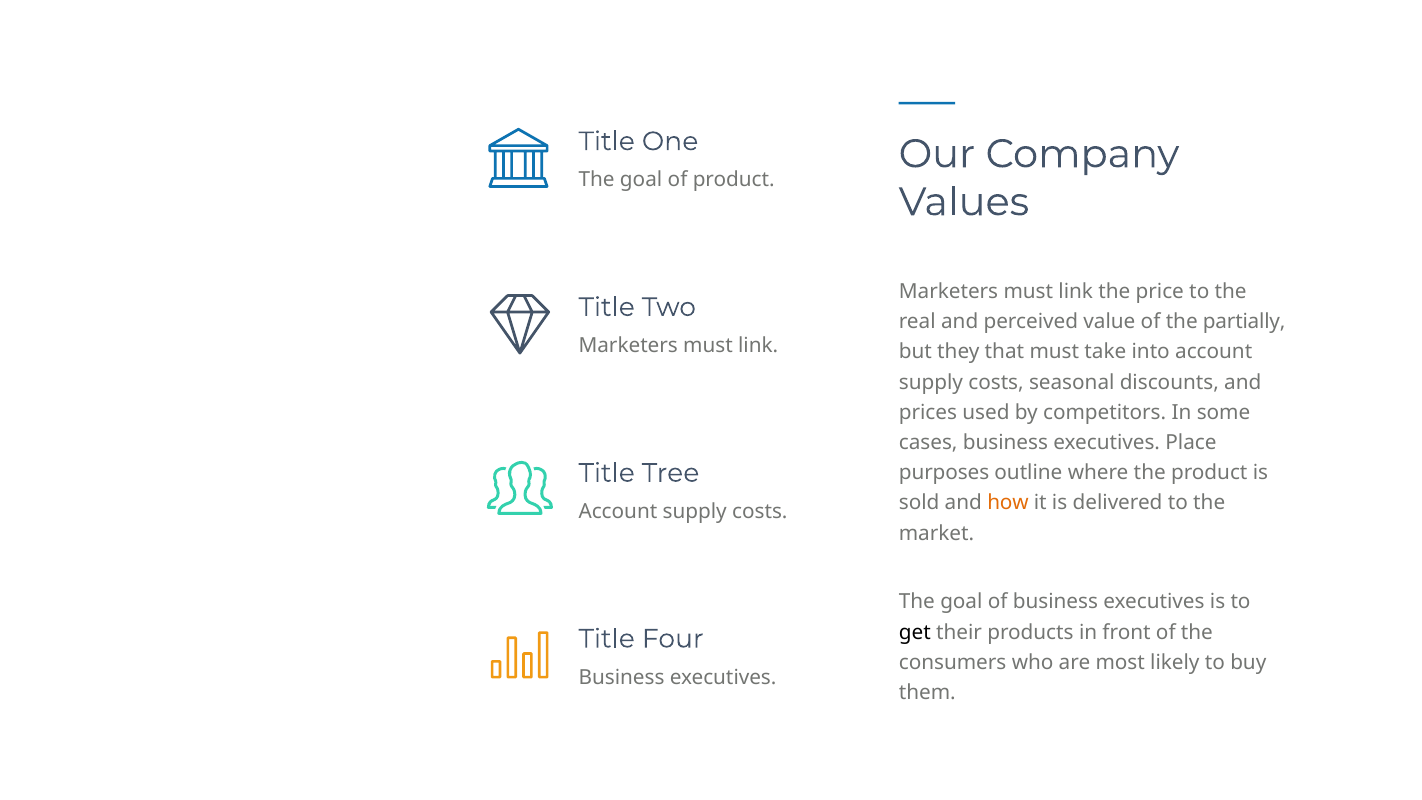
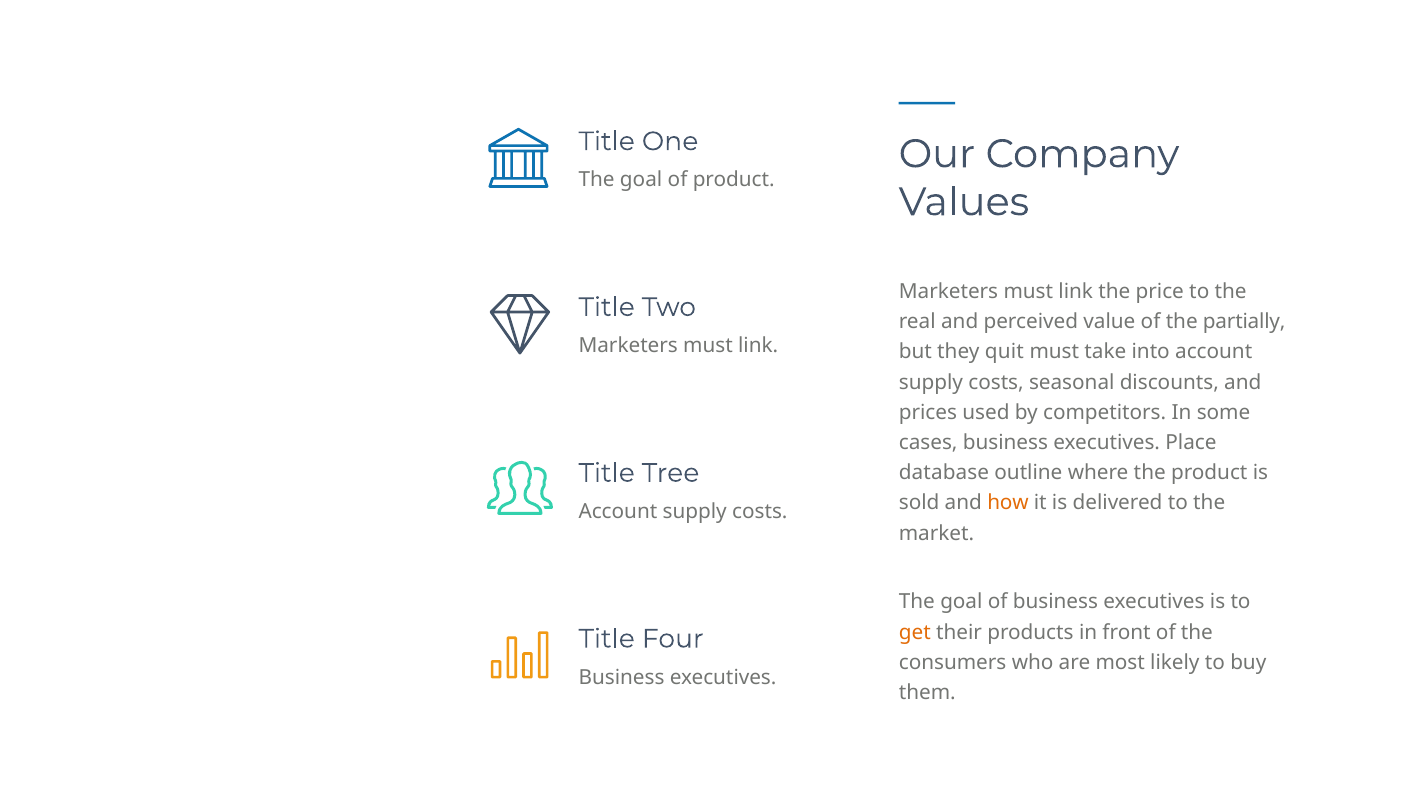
that: that -> quit (1004, 352)
purposes: purposes -> database (944, 473)
get colour: black -> orange (915, 632)
